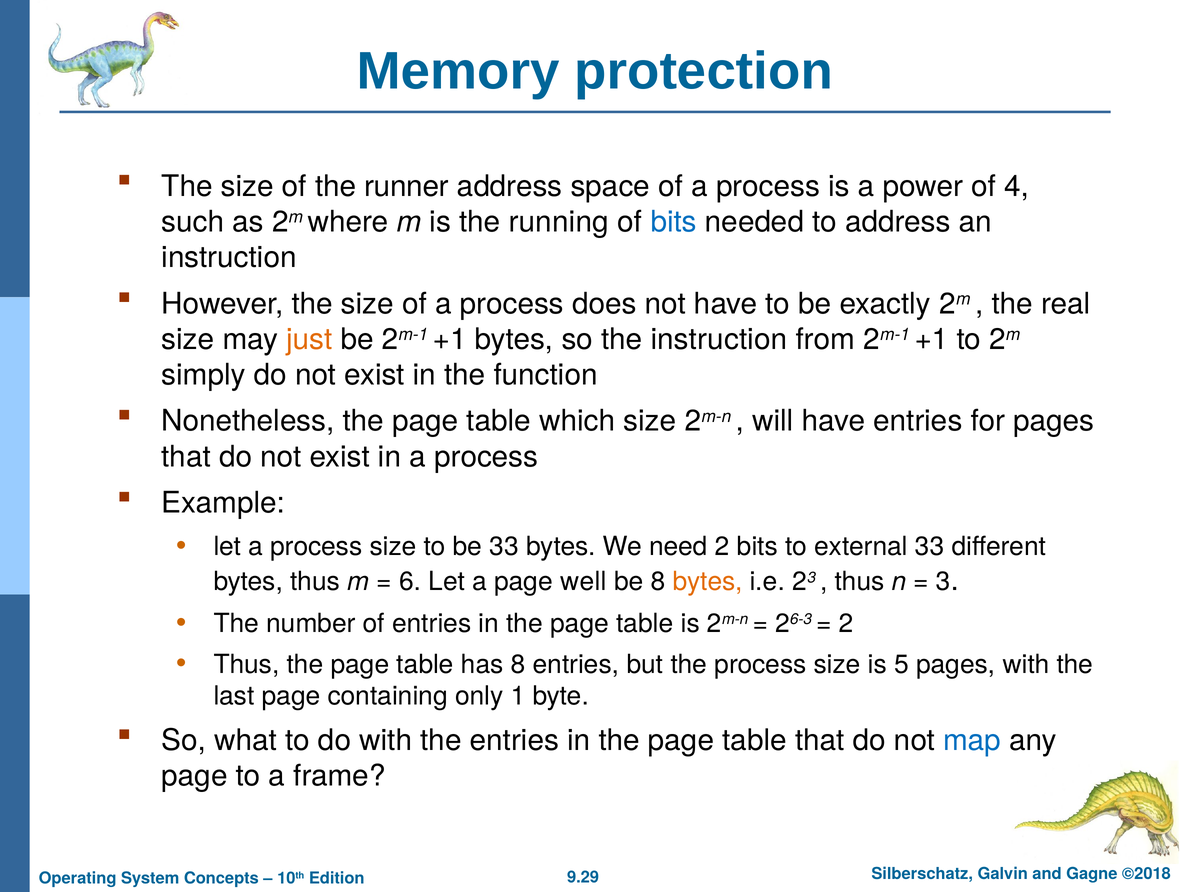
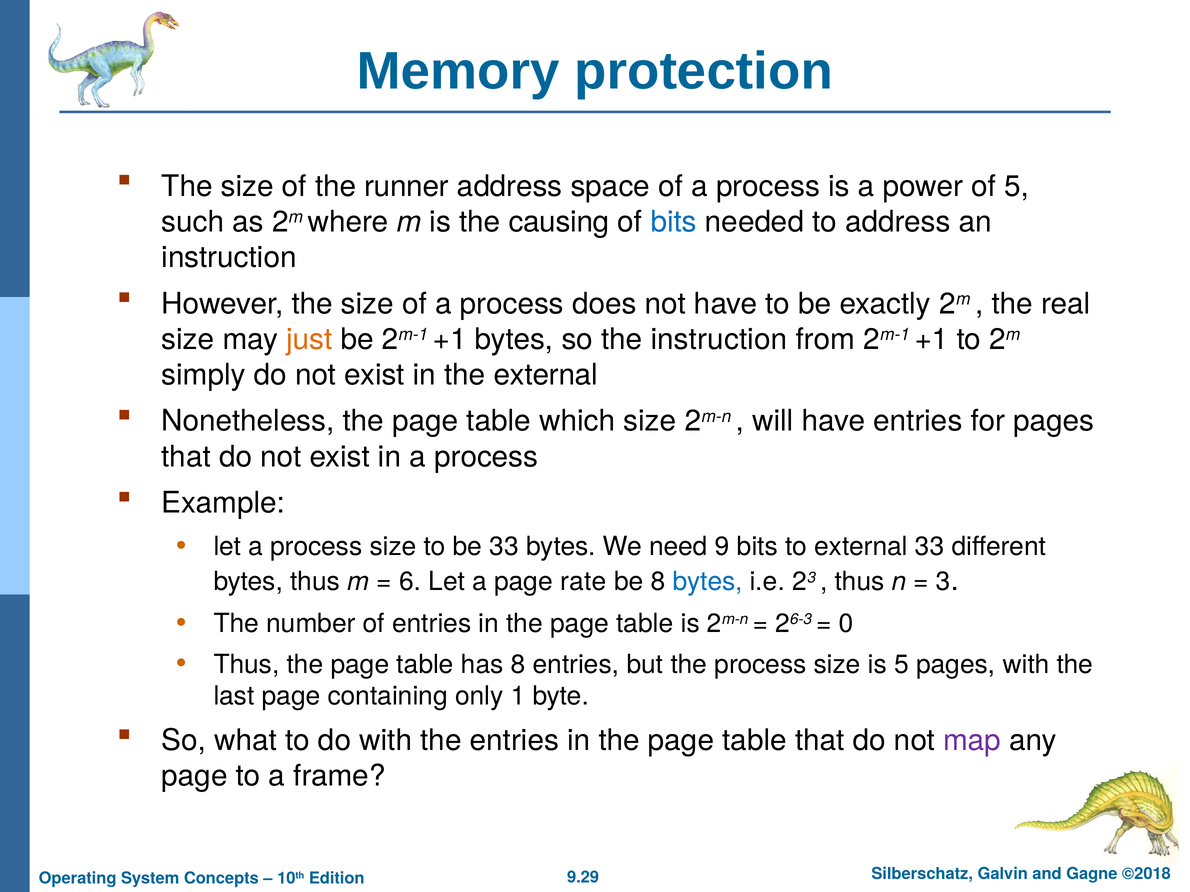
of 4: 4 -> 5 (1017, 186)
running: running -> causing (559, 222)
the function: function -> external (546, 375)
need 2: 2 -> 9 (722, 547)
well: well -> rate (583, 582)
bytes colour: orange -> blue (708, 582)
2: 2 -> 0 (846, 624)
map colour: blue -> purple (972, 741)
